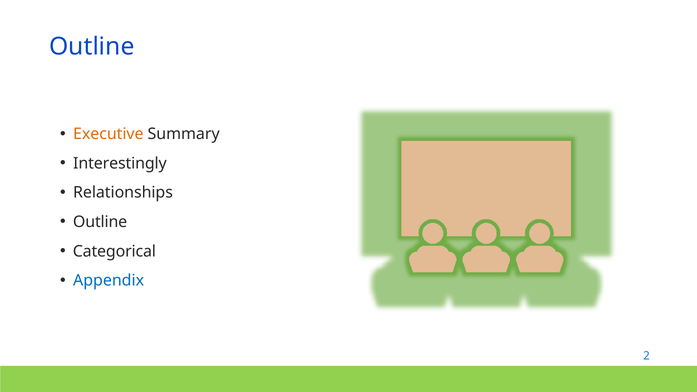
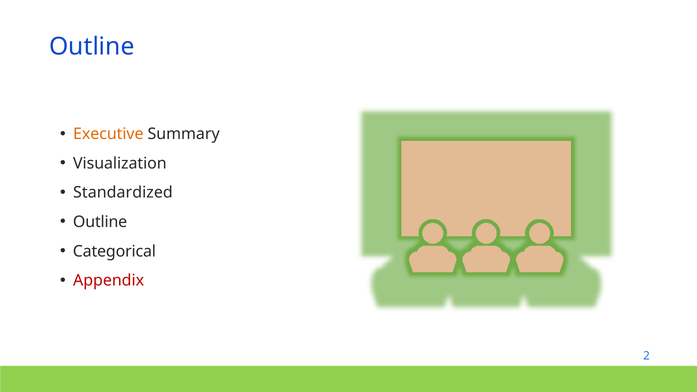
Interestingly: Interestingly -> Visualization (120, 163)
Relationships: Relationships -> Standardized (123, 193)
Appendix colour: blue -> red (109, 281)
